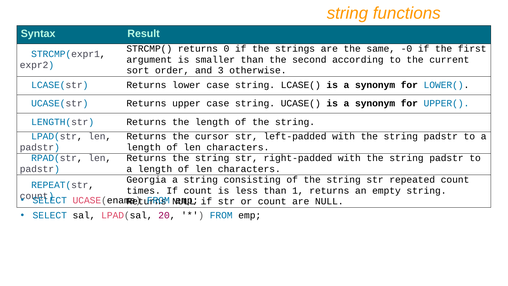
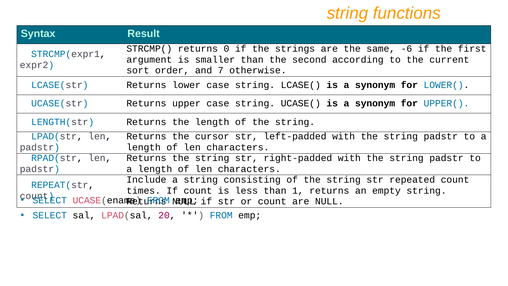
-0: -0 -> -6 (406, 49)
3: 3 -> 7 (221, 70)
Georgia: Georgia -> Include (146, 180)
